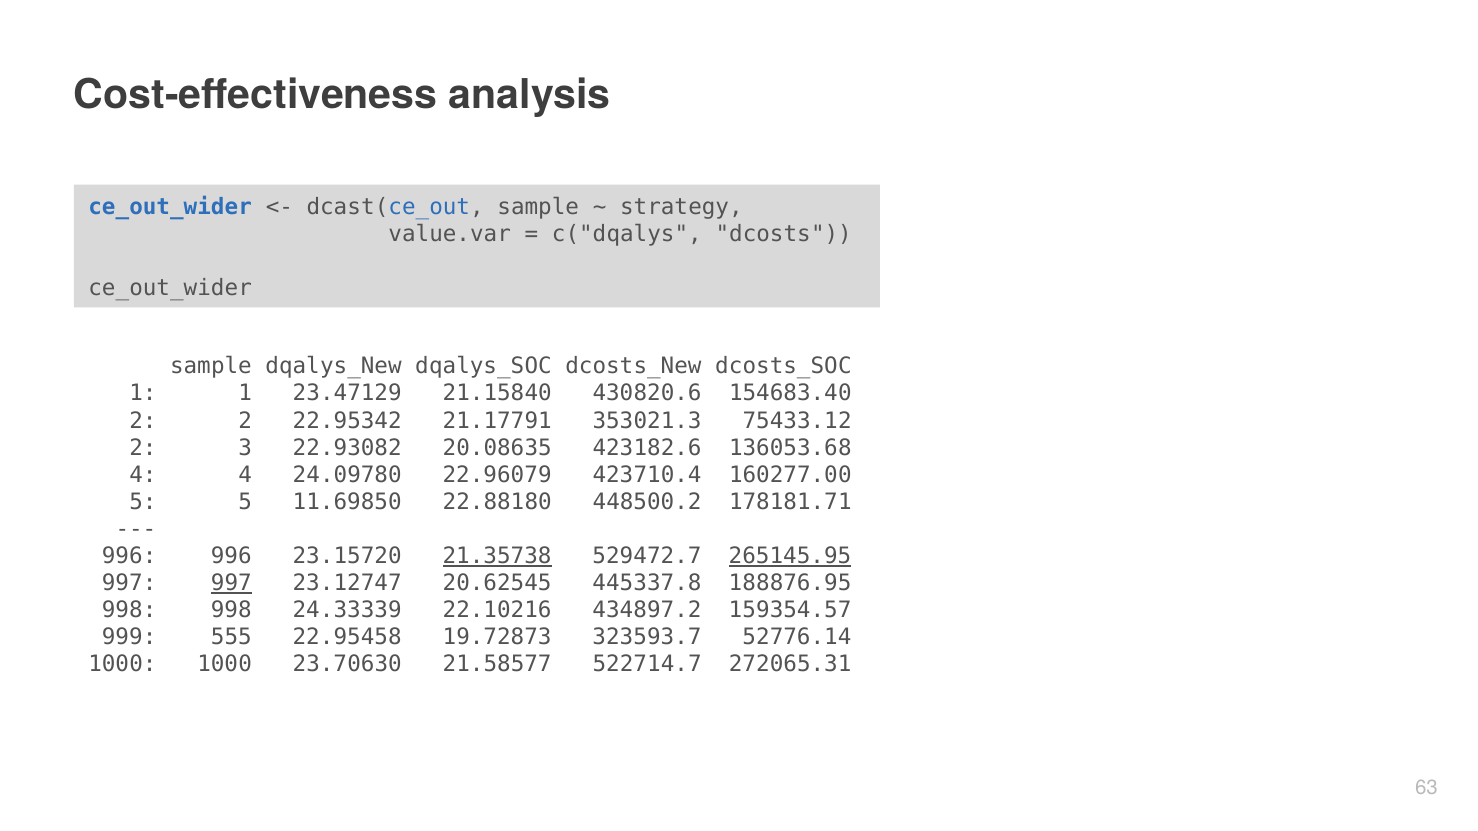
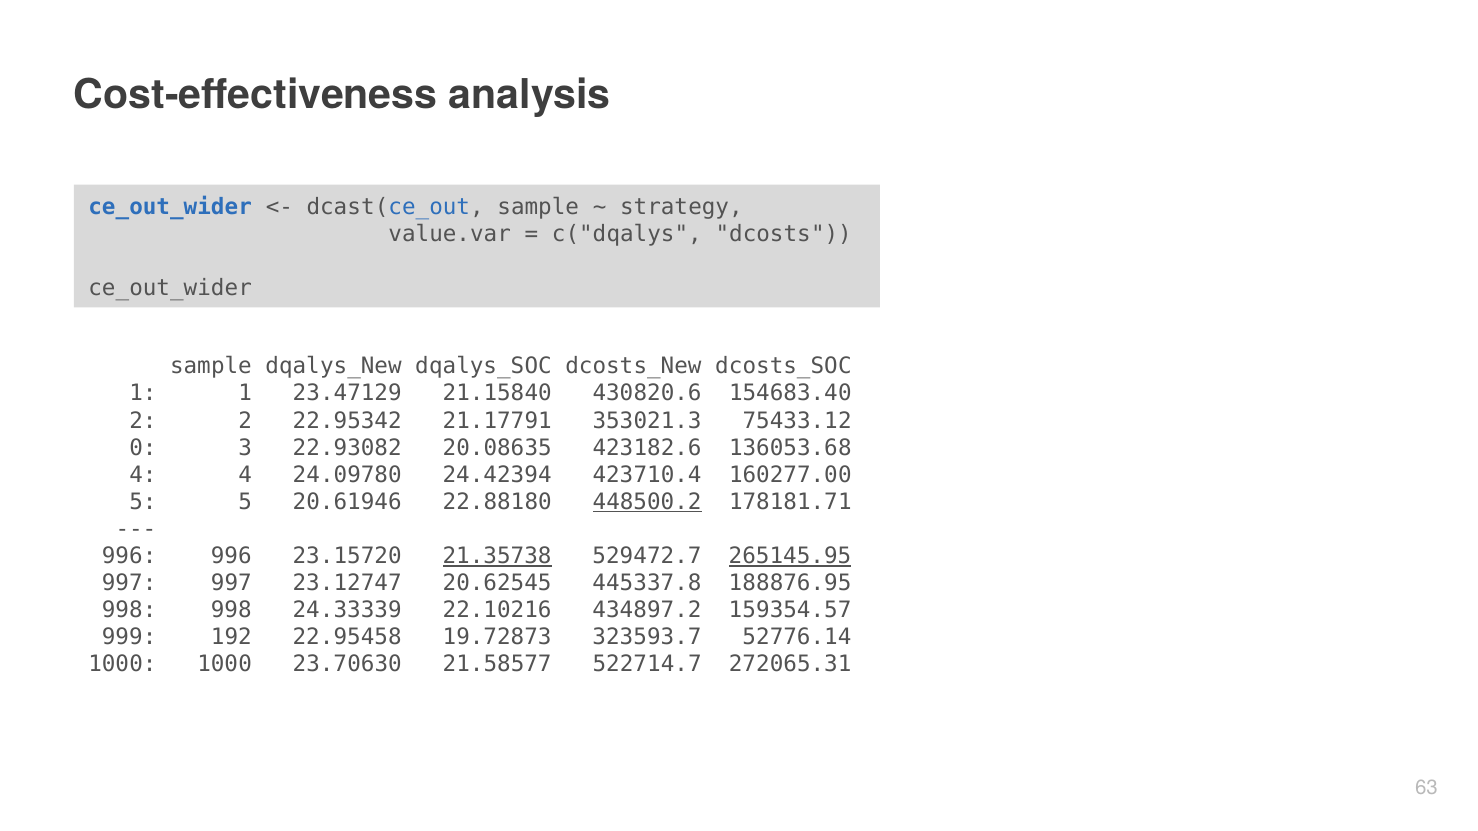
2: 2 -> 0 (143, 448)
22.96079: 22.96079 -> 24.42394 (497, 475)
11.69850: 11.69850 -> 20.61946 (347, 502)
448500.2 underline: none -> present (647, 502)
997 underline: present -> none (231, 584)
555: 555 -> 192 (231, 638)
